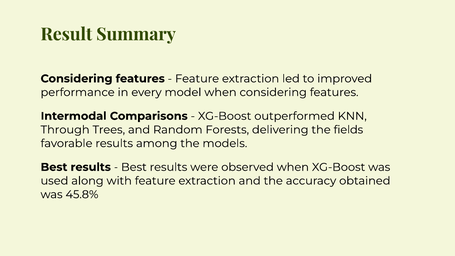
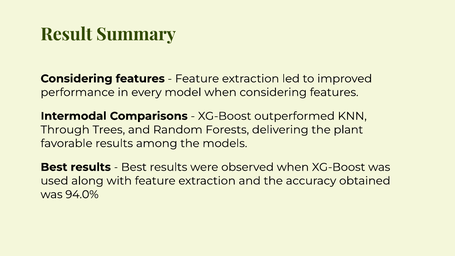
fields: fields -> plant (348, 130)
45.8%: 45.8% -> 94.0% (82, 194)
